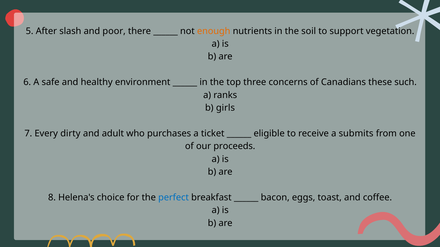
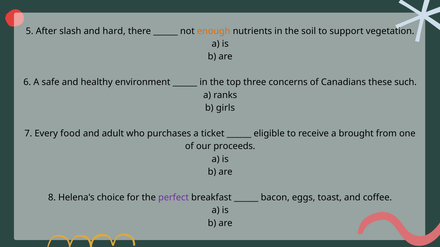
poor: poor -> hard (114, 31)
dirty: dirty -> food (70, 134)
submits: submits -> brought (356, 134)
perfect colour: blue -> purple (174, 198)
